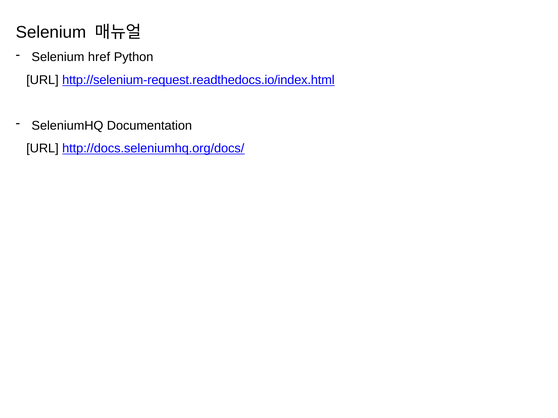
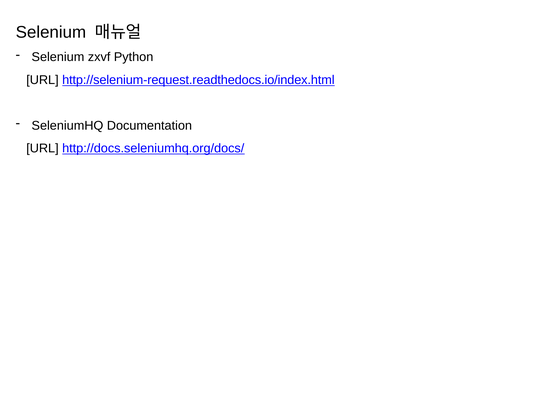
href: href -> zxvf (99, 57)
